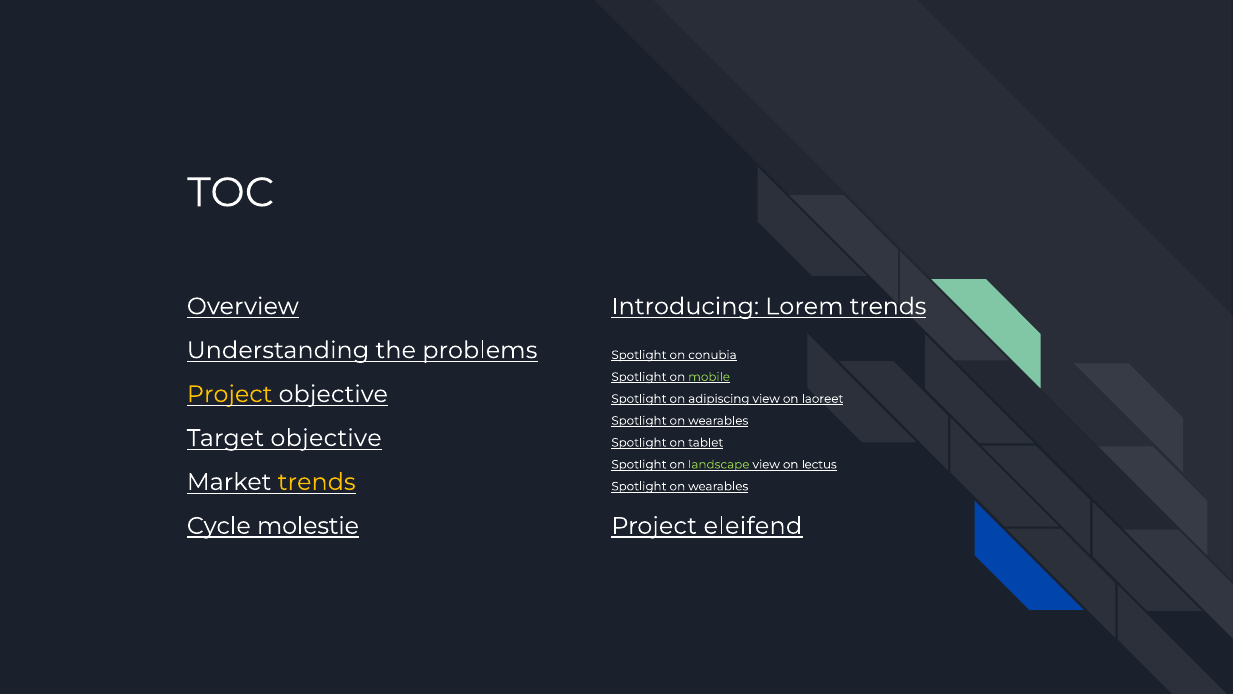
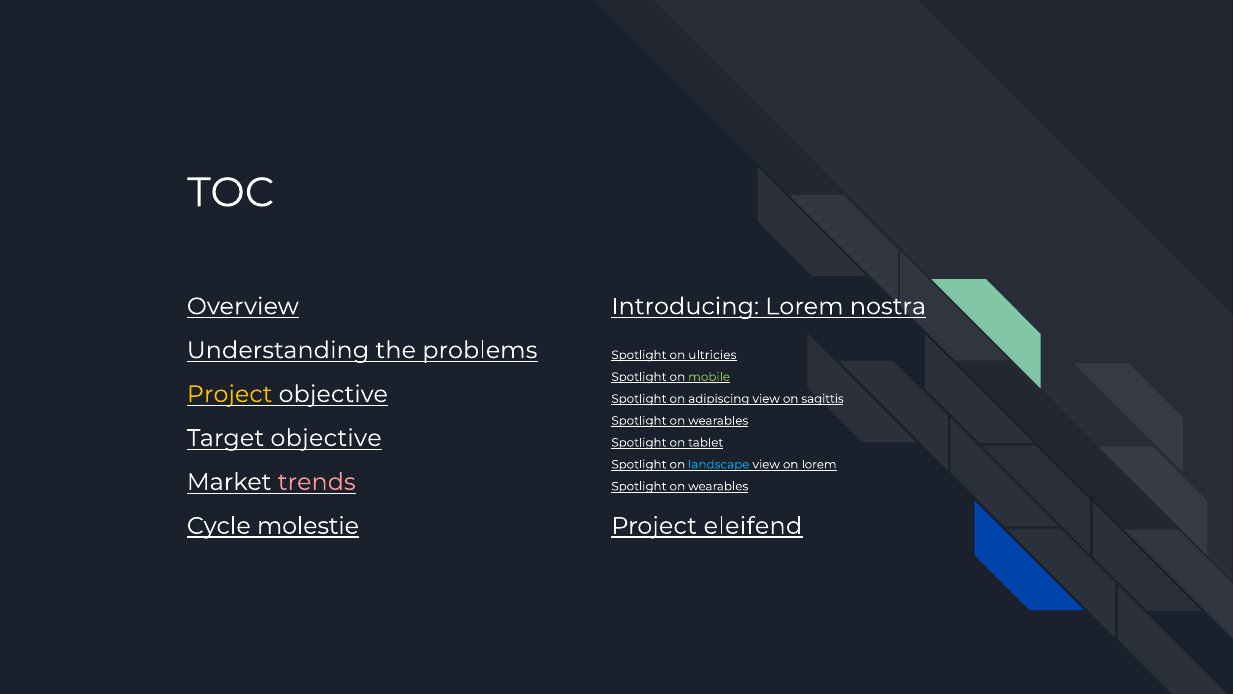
Lorem trends: trends -> nostra (888, 306)
conubia: conubia -> ultricies (712, 355)
laoreet: laoreet -> sagittis (823, 399)
landscape colour: light green -> light blue (719, 464)
on lectus: lectus -> lorem (819, 464)
trends colour: yellow -> pink (317, 482)
